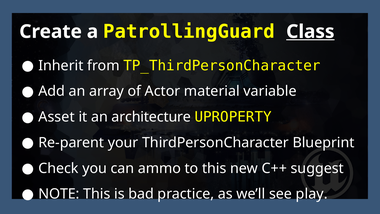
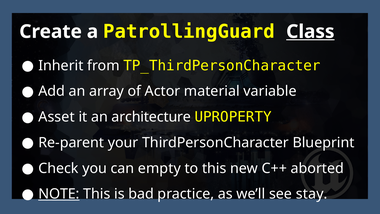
ammo: ammo -> empty (159, 168)
suggest: suggest -> aborted (317, 168)
NOTE underline: none -> present (59, 194)
play: play -> stay (312, 194)
